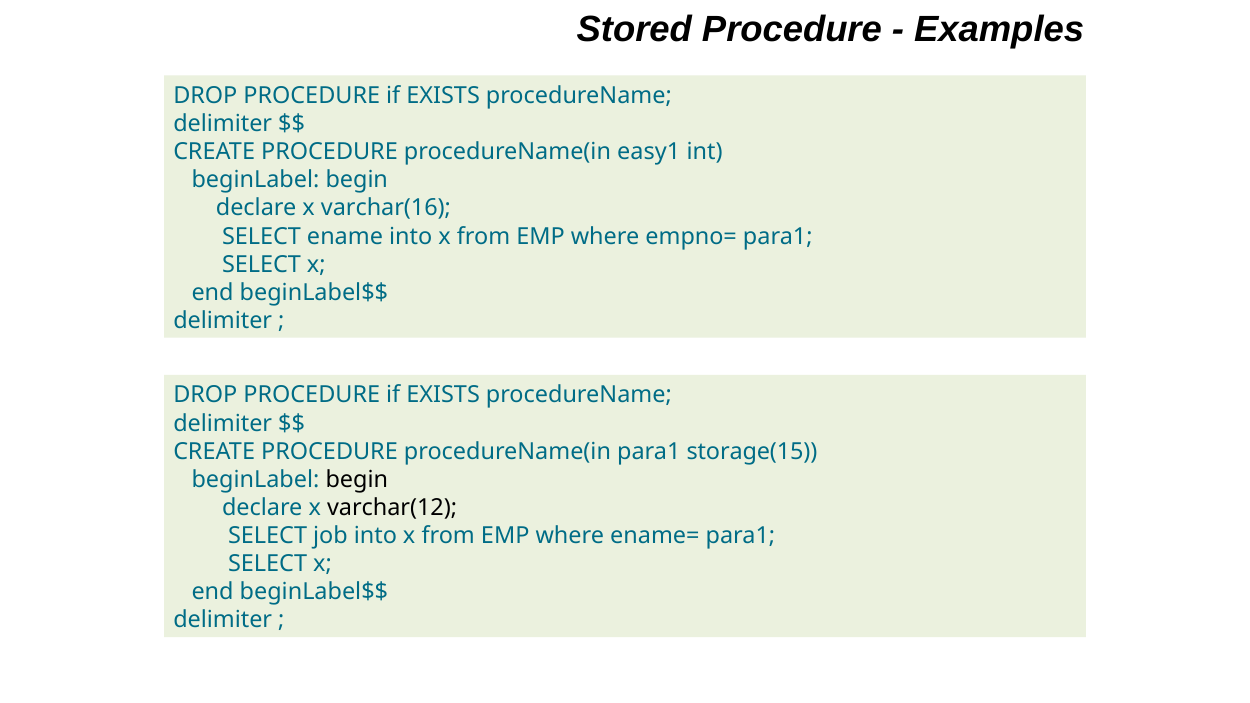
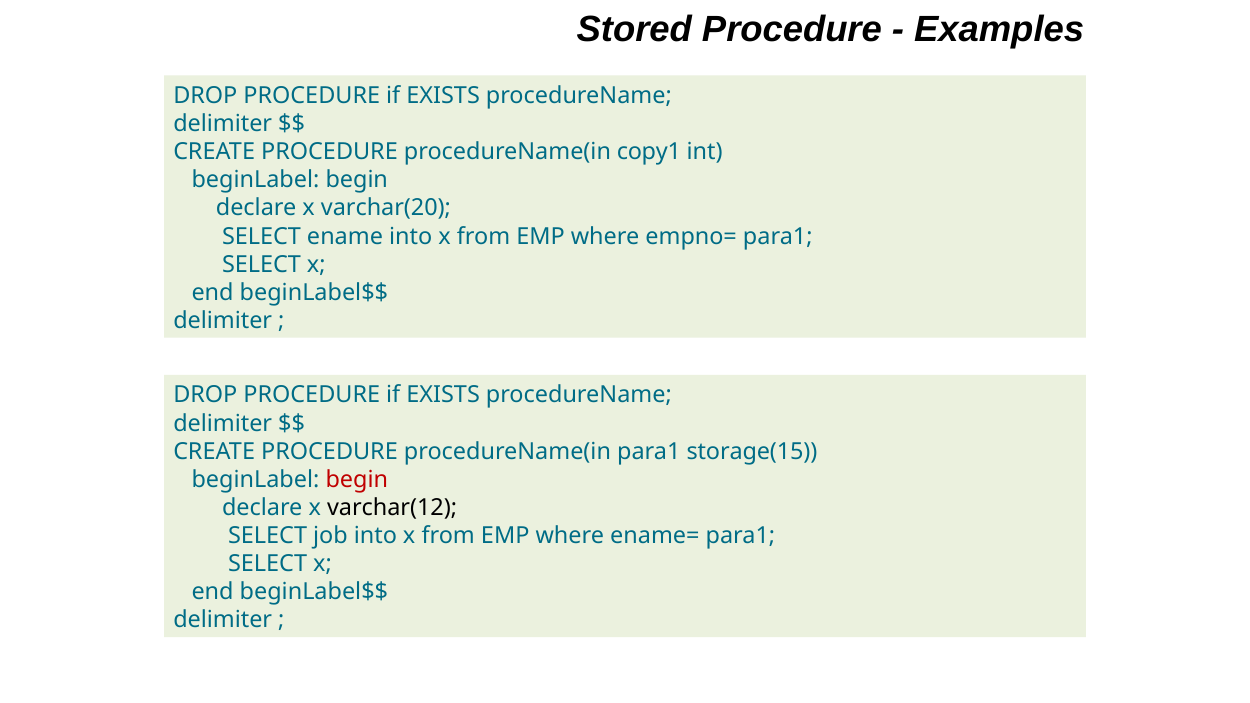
easy1: easy1 -> copy1 (649, 152)
varchar(16: varchar(16 -> varchar(20 (386, 208)
begin colour: black -> red (357, 480)
